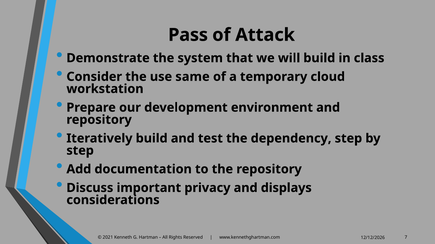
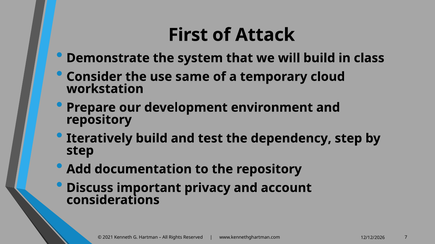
Pass: Pass -> First (188, 35)
displays: displays -> account (286, 188)
